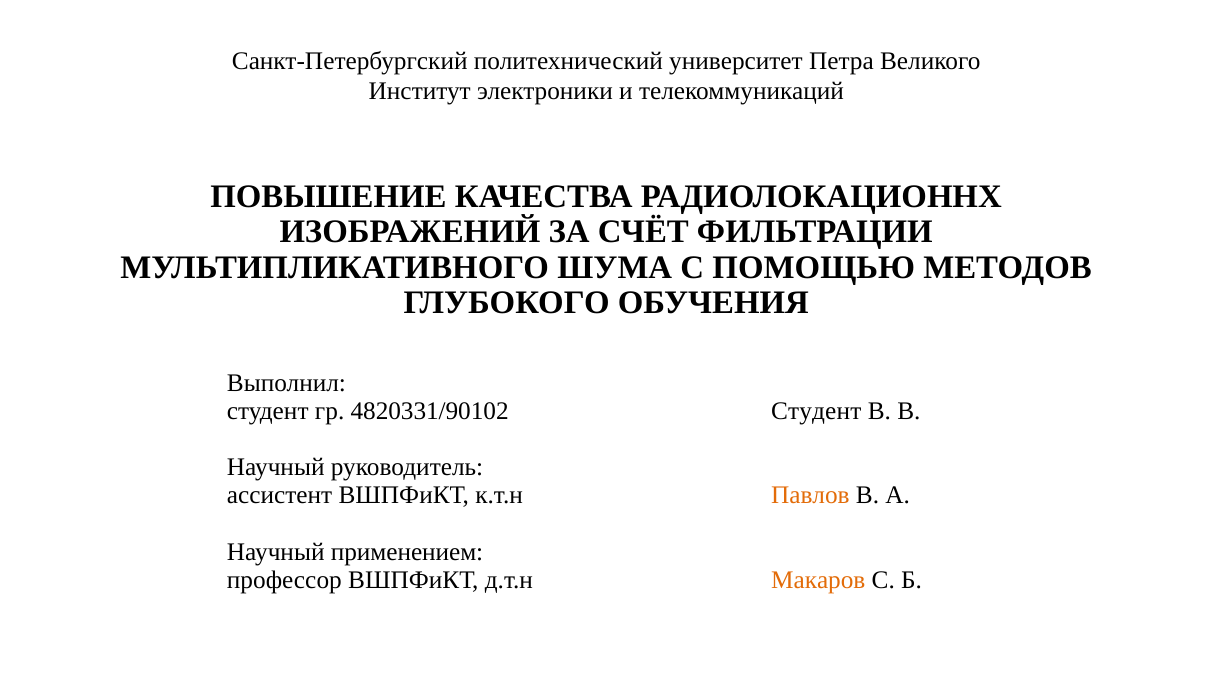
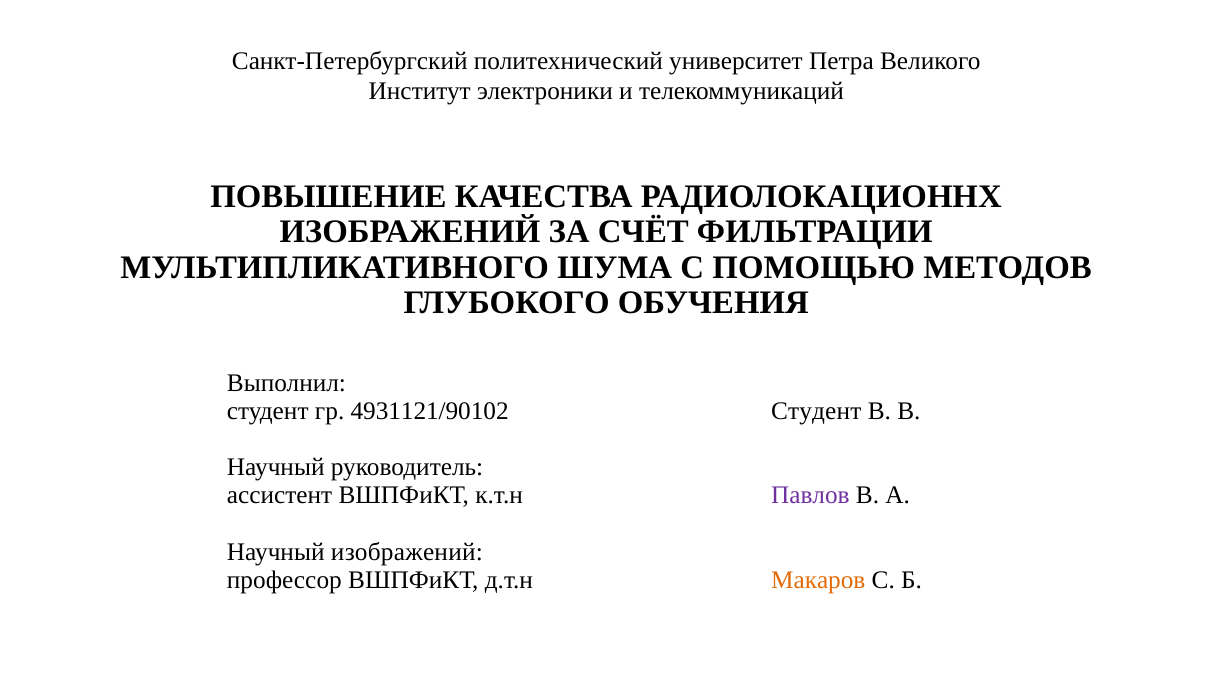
4820331/90102: 4820331/90102 -> 4931121/90102 (430, 412)
Павлов colour: orange -> purple (810, 496)
Научный применением: применением -> изображений (407, 552)
